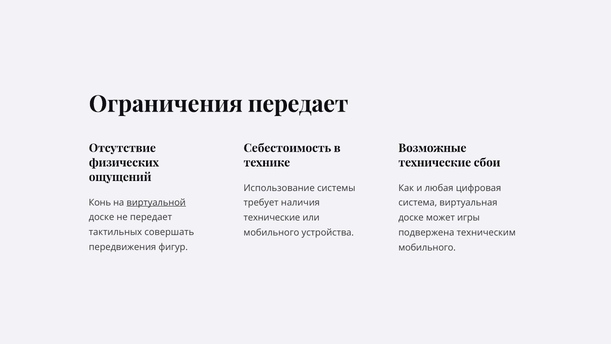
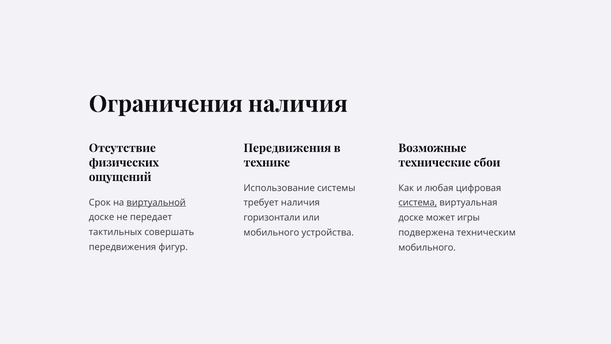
Ограничения передает: передает -> наличия (298, 104)
Себестоимость: Себестоимость -> Передвижения (287, 148)
Конь: Конь -> Срок (100, 202)
система underline: none -> present (418, 203)
технические: технические -> горизонтали (272, 218)
